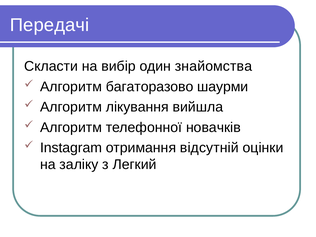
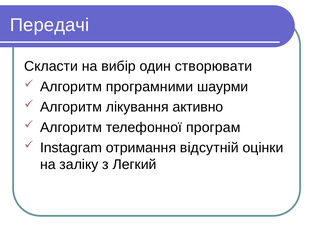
знайомства: знайомства -> створювати (214, 66)
багаторазово: багаторазово -> програмними (150, 87)
вийшла: вийшла -> активно (198, 107)
новачків: новачків -> програм (213, 127)
